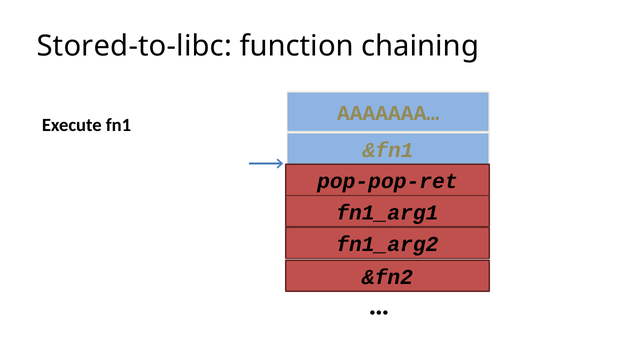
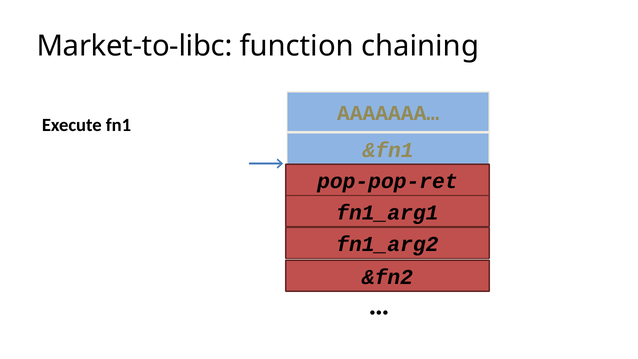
Stored-to-libc: Stored-to-libc -> Market-to-libc (135, 46)
